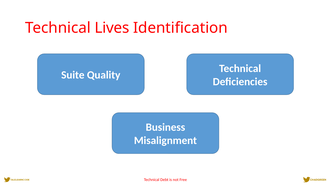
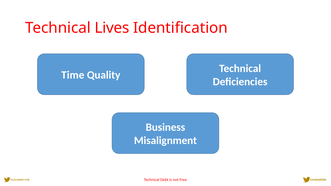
Suite: Suite -> Time (73, 75)
